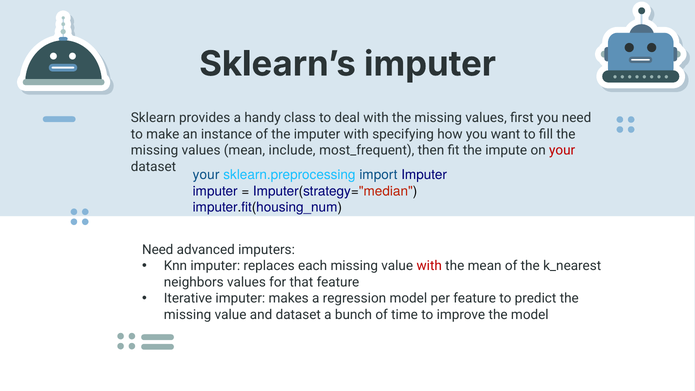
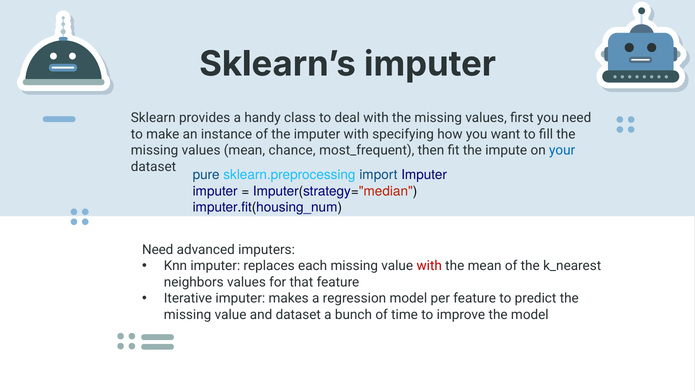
include: include -> chance (292, 150)
your colour: red -> blue (562, 150)
your: your -> pure (206, 175)
